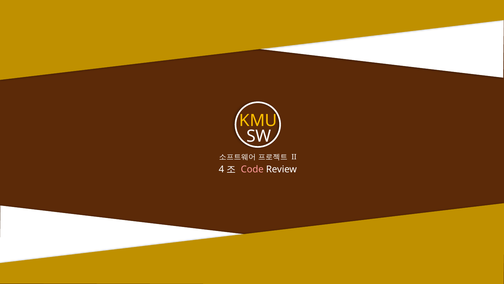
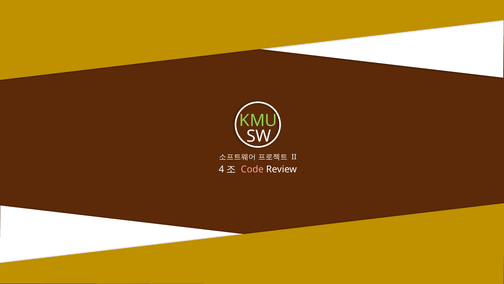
KMU colour: yellow -> light green (258, 120)
